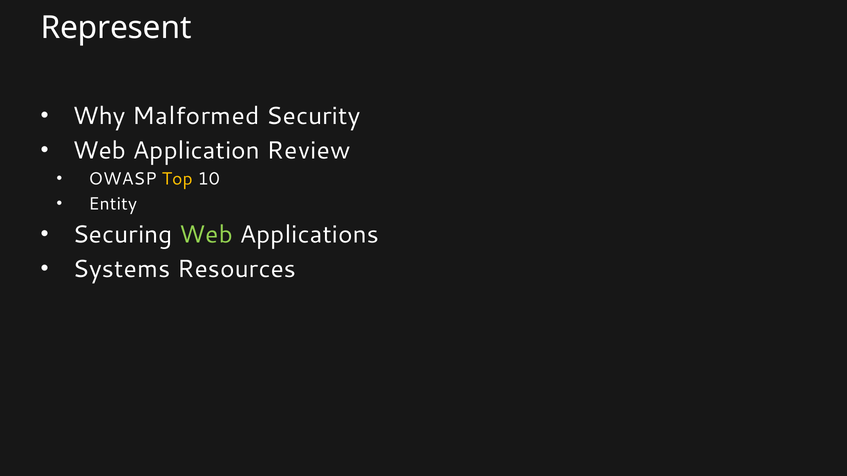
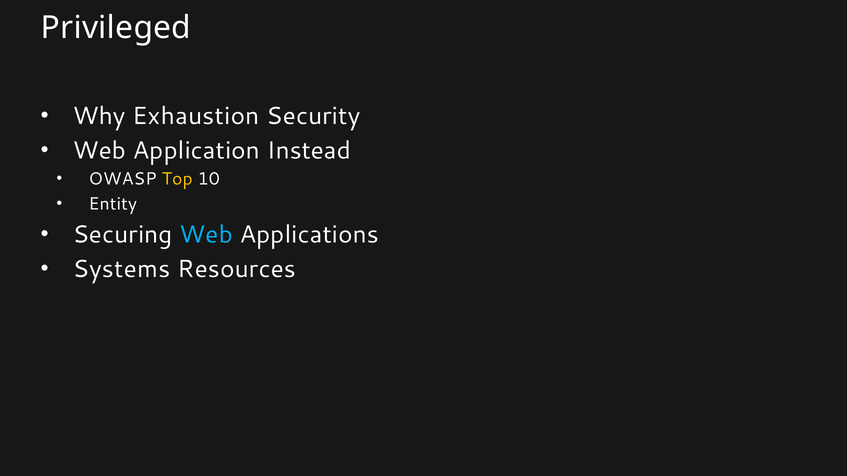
Represent: Represent -> Privileged (116, 28)
Malformed: Malformed -> Exhaustion (196, 116)
Review: Review -> Instead (309, 151)
Web colour: light green -> light blue (206, 235)
